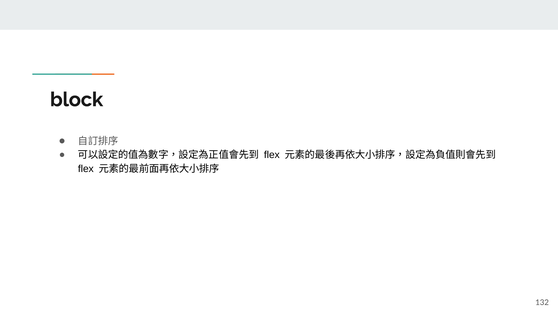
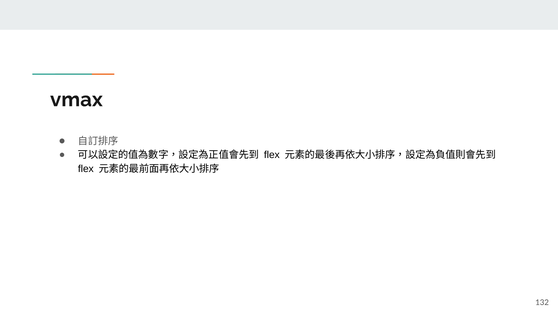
block: block -> vmax (76, 100)
